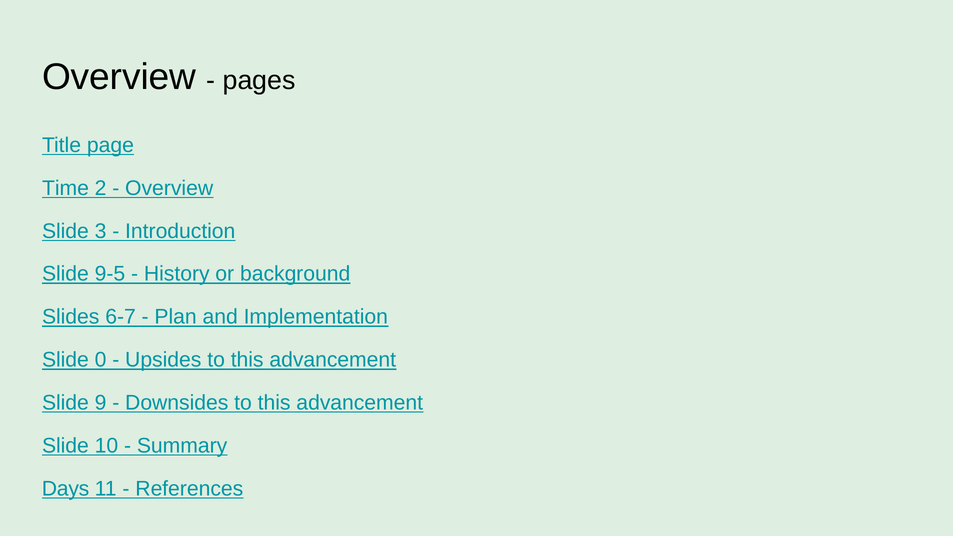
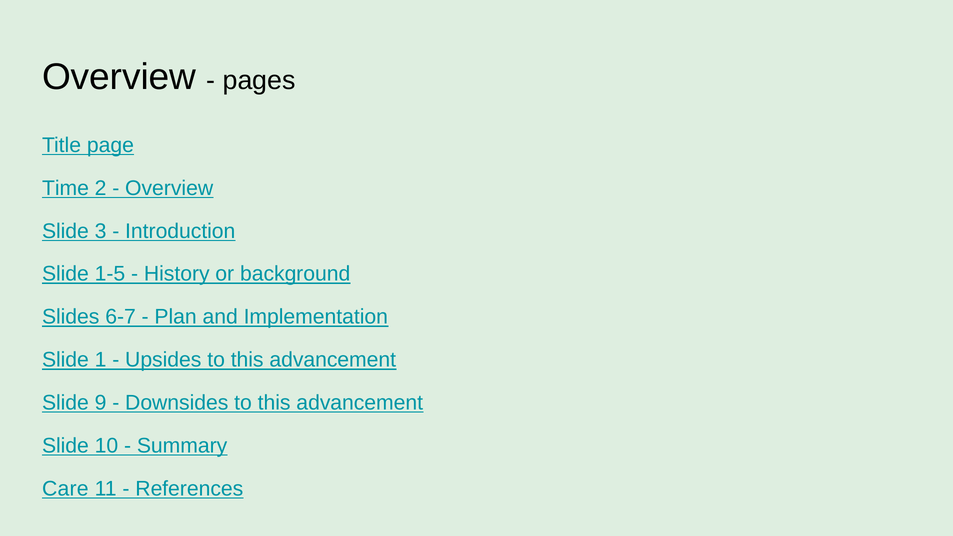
9-5: 9-5 -> 1-5 (110, 274)
0: 0 -> 1 (101, 360)
Days: Days -> Care (65, 489)
